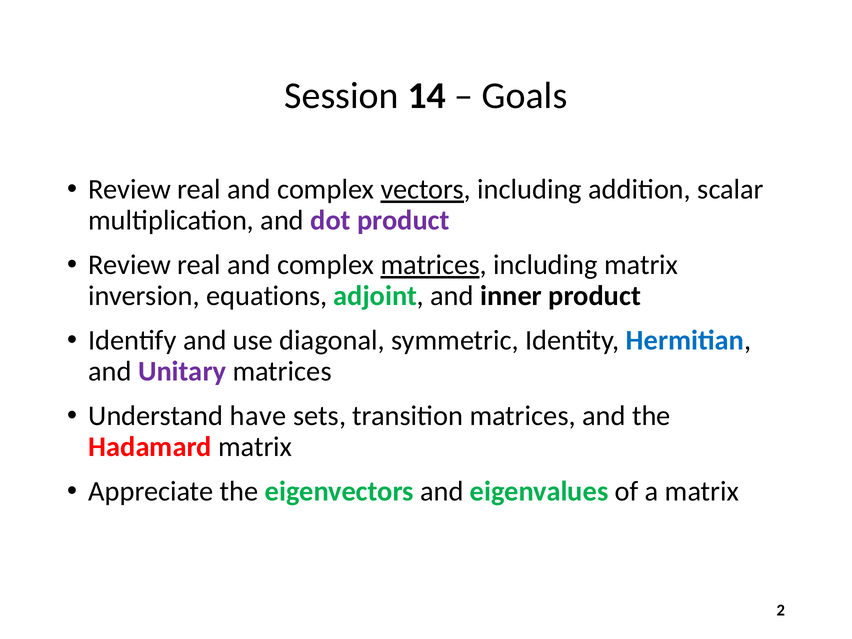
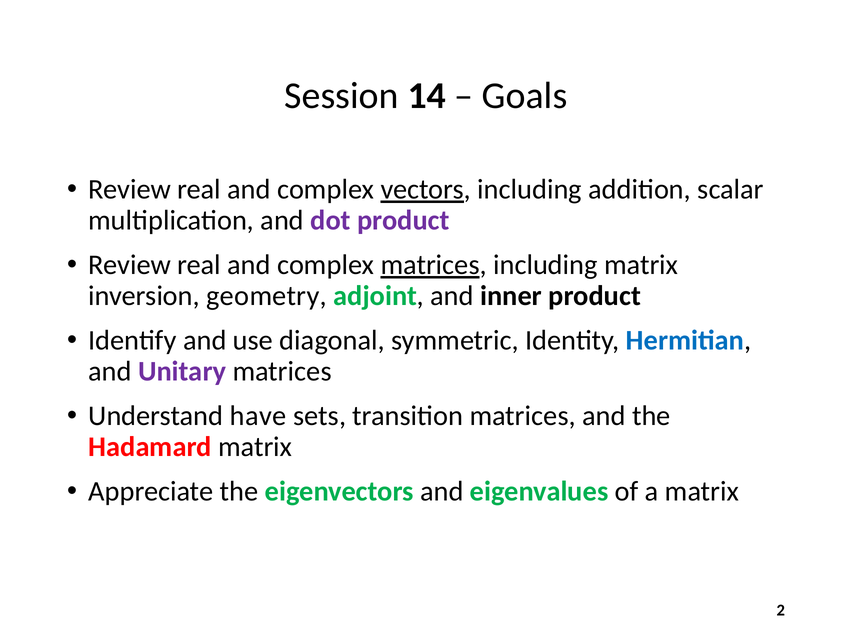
equations: equations -> geometry (267, 296)
